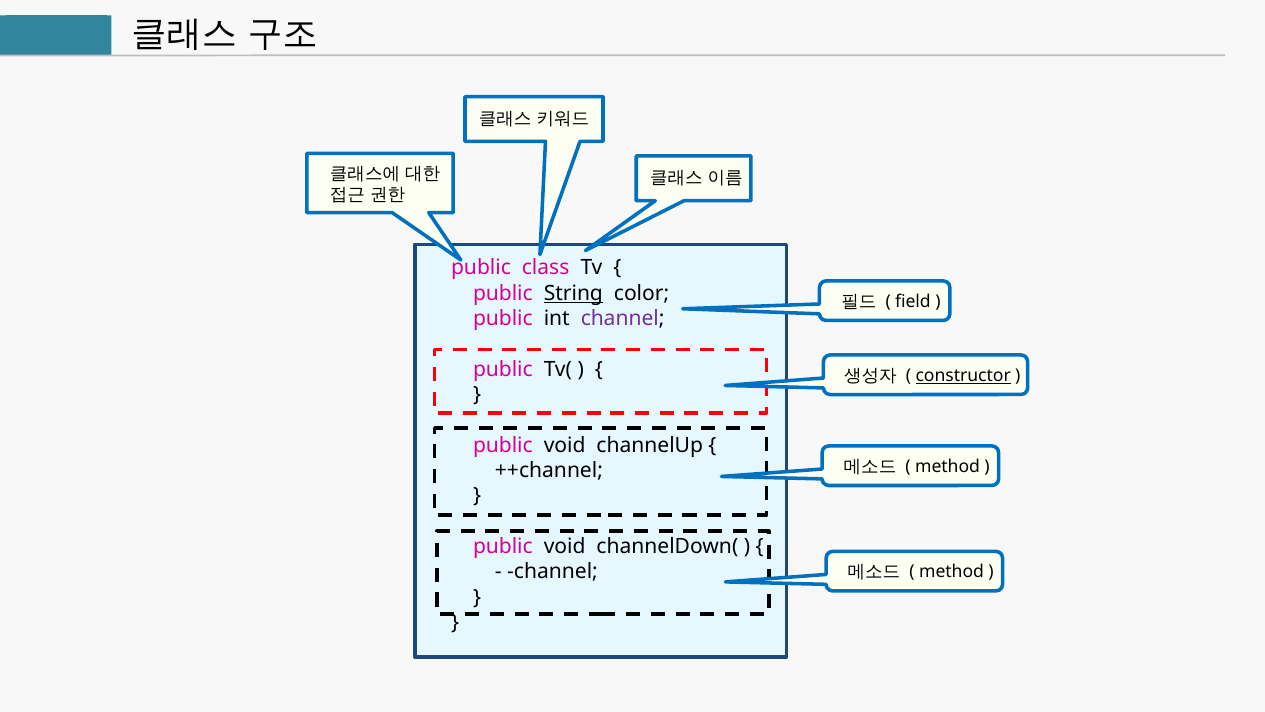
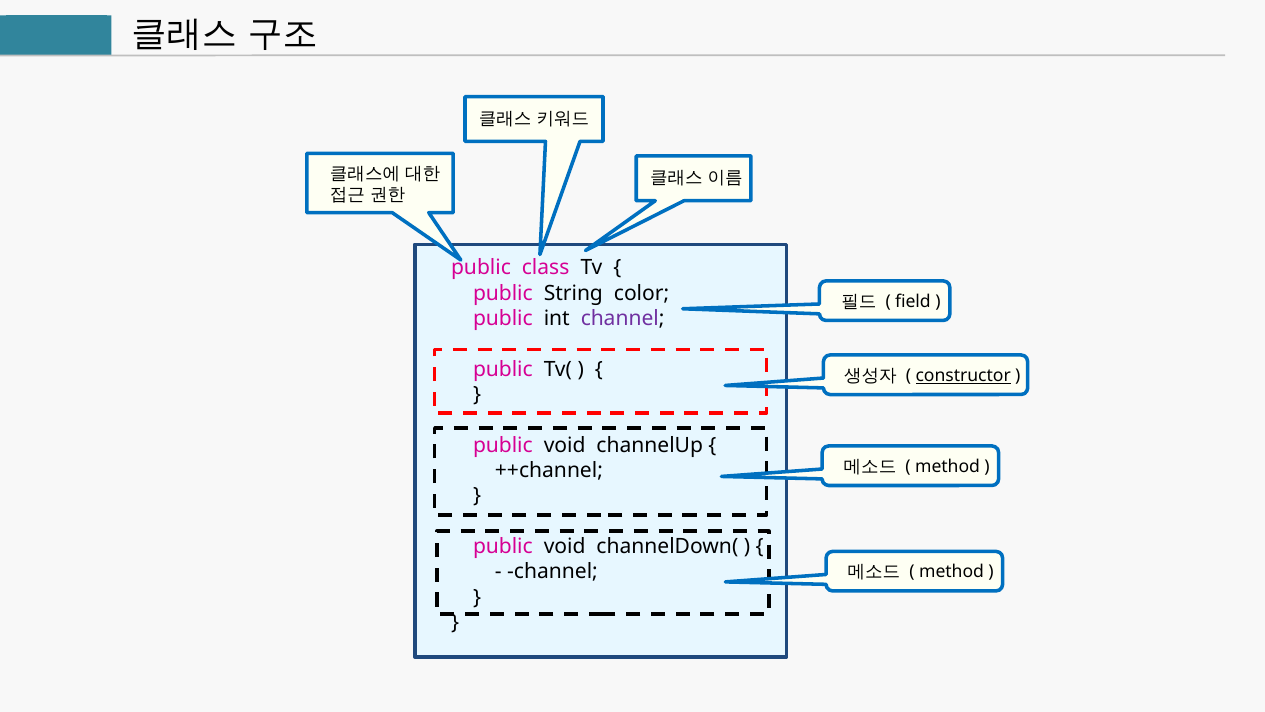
String underline: present -> none (573, 293)
